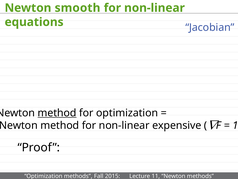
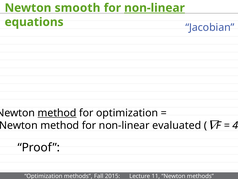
non-linear underline: none -> present (154, 8)
expensive: expensive -> evaluated (177, 126)
1: 1 -> 4 (235, 126)
